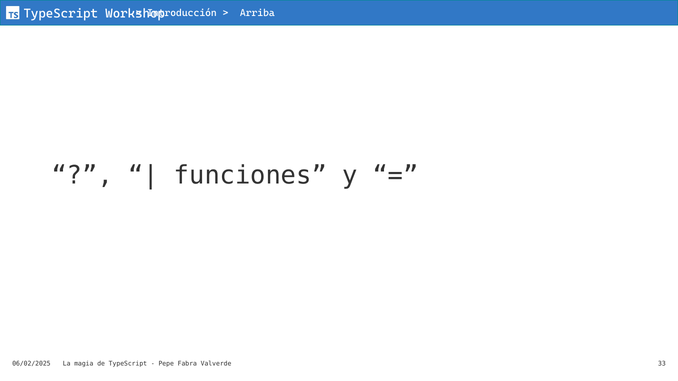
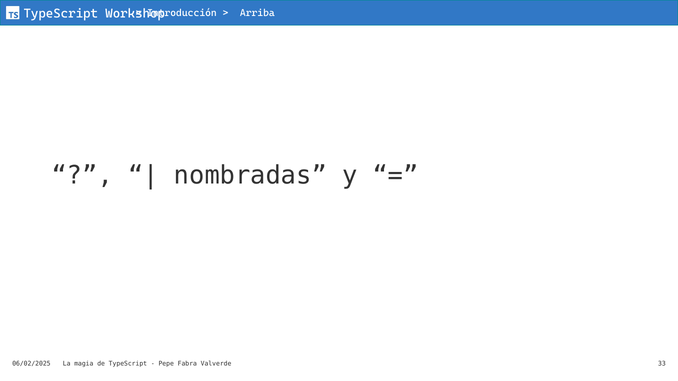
funciones: funciones -> nombradas (250, 175)
